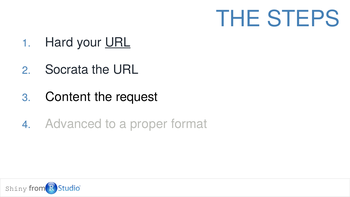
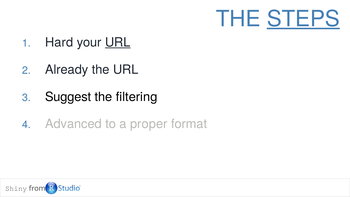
STEPS underline: none -> present (303, 19)
Socrata: Socrata -> Already (67, 70)
Content: Content -> Suggest (68, 97)
request: request -> filtering (137, 97)
